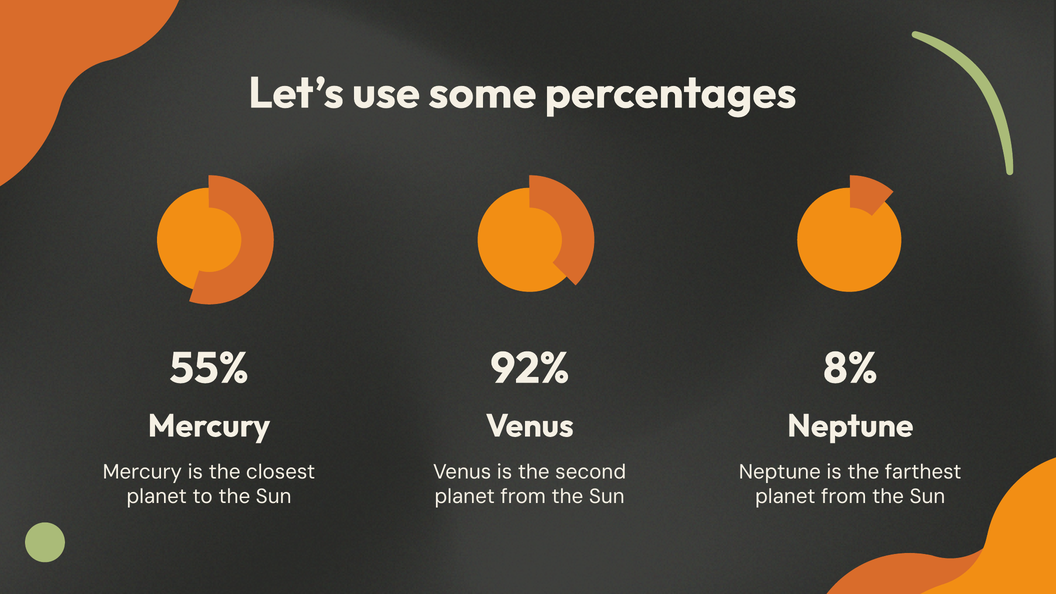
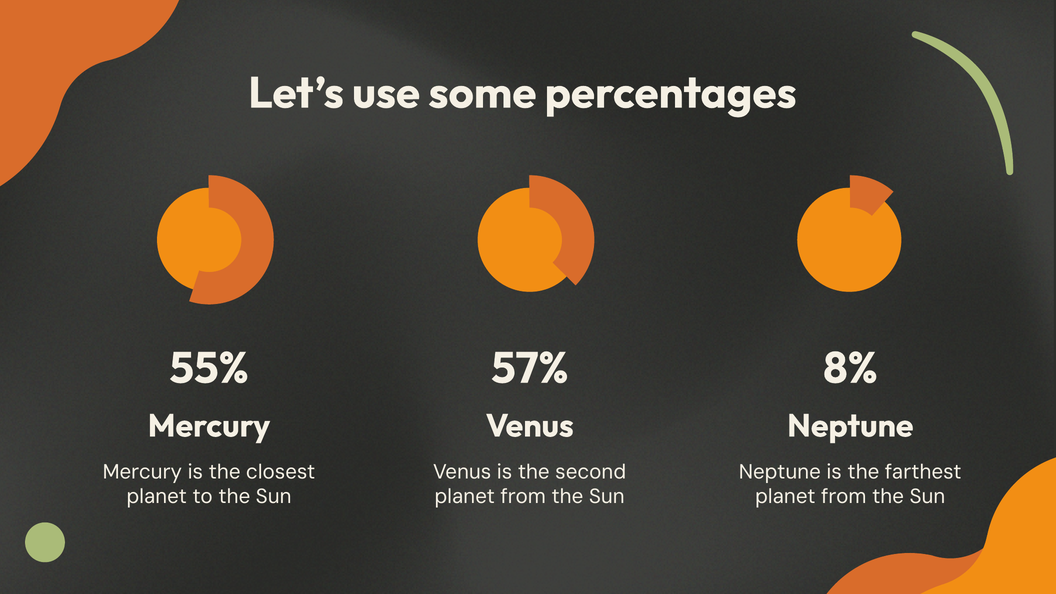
92%: 92% -> 57% (530, 368)
